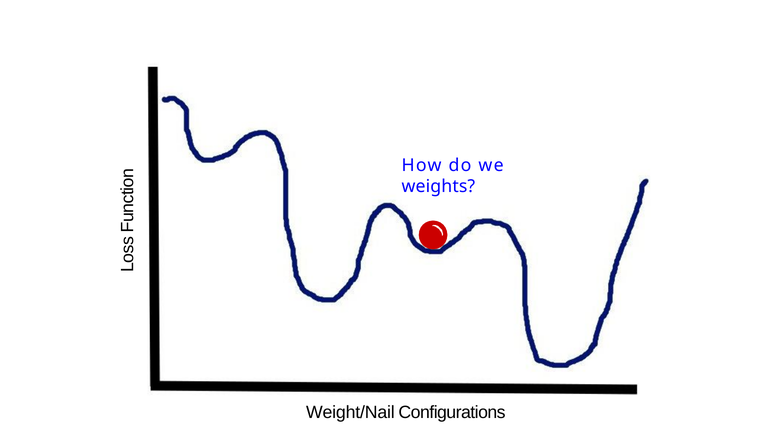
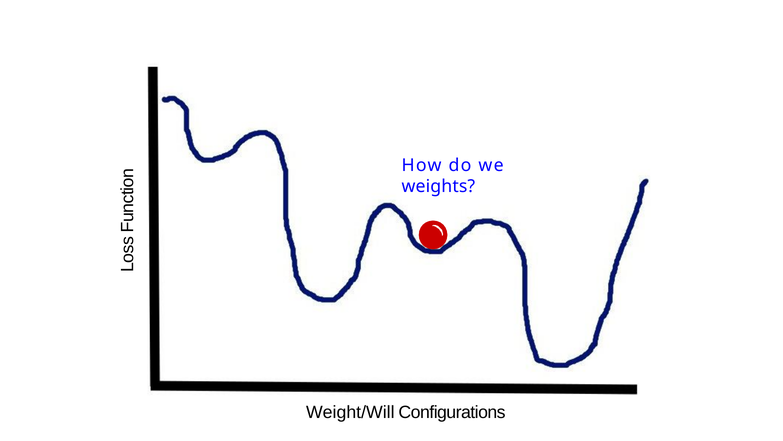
Weight/Nail: Weight/Nail -> Weight/Will (350, 412)
